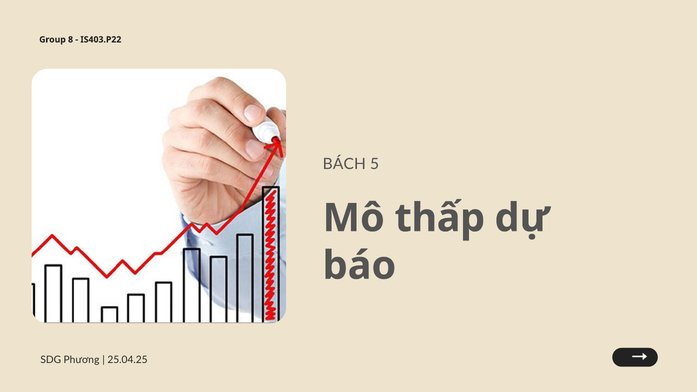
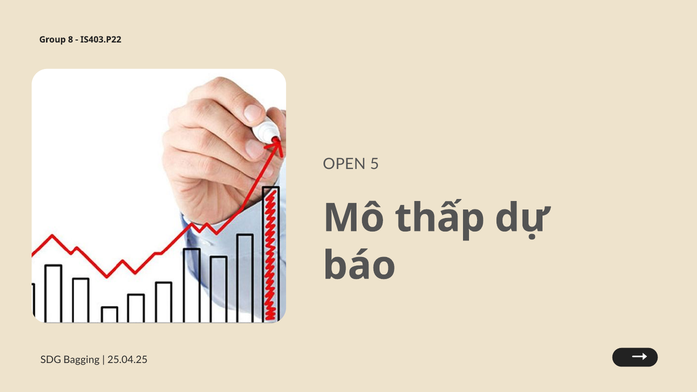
BÁCH: BÁCH -> OPEN (344, 164)
Phương: Phương -> Bagging (81, 360)
